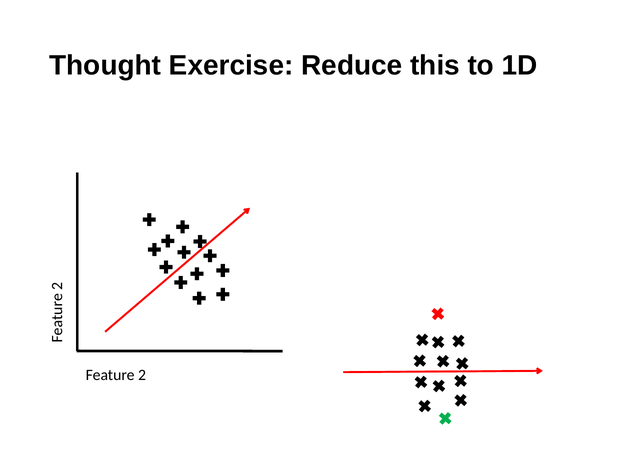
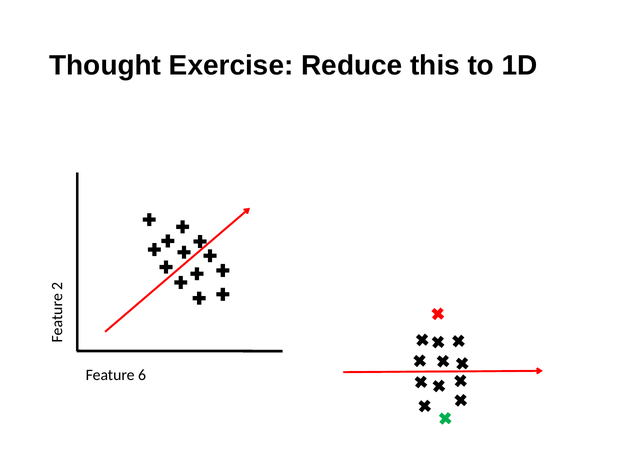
Feature 2: 2 -> 6 (142, 375)
